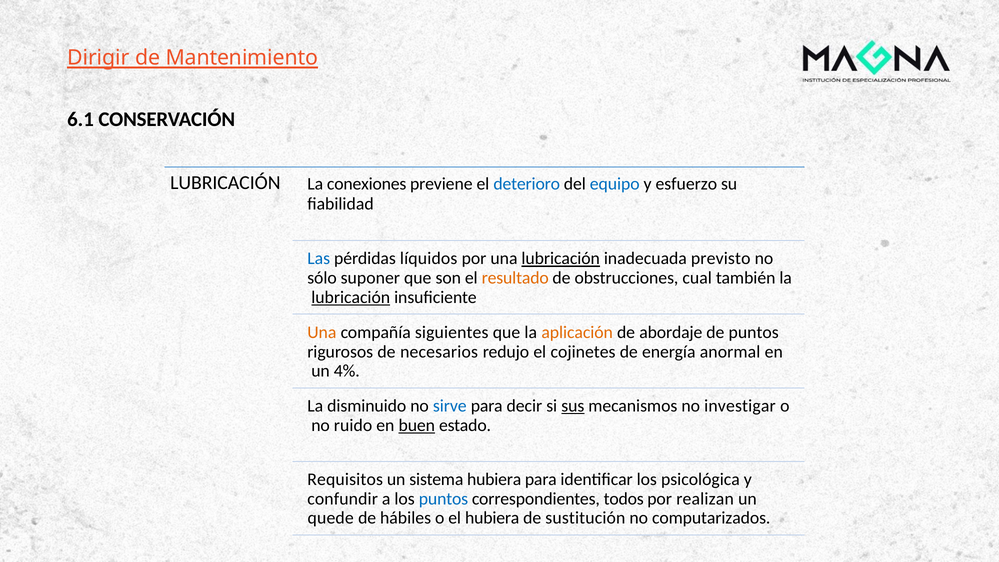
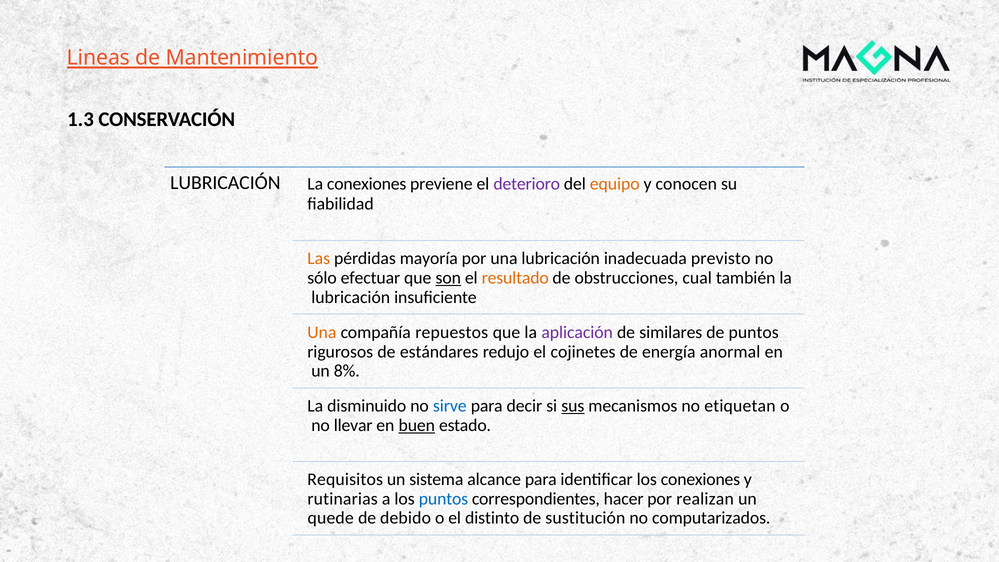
Dirigir: Dirigir -> Lineas (98, 58)
6.1: 6.1 -> 1.3 (81, 119)
deterioro colour: blue -> purple (527, 184)
equipo colour: blue -> orange (615, 184)
esfuerzo: esfuerzo -> conocen (686, 184)
Las colour: blue -> orange (319, 259)
líquidos: líquidos -> mayoría (429, 259)
lubricación underline: present -> none (561, 259)
suponer: suponer -> efectuar (370, 278)
son underline: none -> present (448, 278)
lubricación underline: present -> none (351, 297)
siguientes: siguientes -> repuestos (452, 332)
aplicación colour: orange -> purple (577, 332)
abordaje: abordaje -> similares (671, 332)
necesarios: necesarios -> estándares (439, 352)
4%: 4% -> 8% (347, 371)
investigar: investigar -> etiquetan (740, 406)
ruido: ruido -> llevar (353, 425)
sistema hubiera: hubiera -> alcance (494, 479)
los psicológica: psicológica -> conexiones (700, 479)
confundir: confundir -> rutinarias (343, 499)
todos: todos -> hacer (624, 499)
hábiles: hábiles -> debido (406, 518)
el hubiera: hubiera -> distinto (492, 518)
